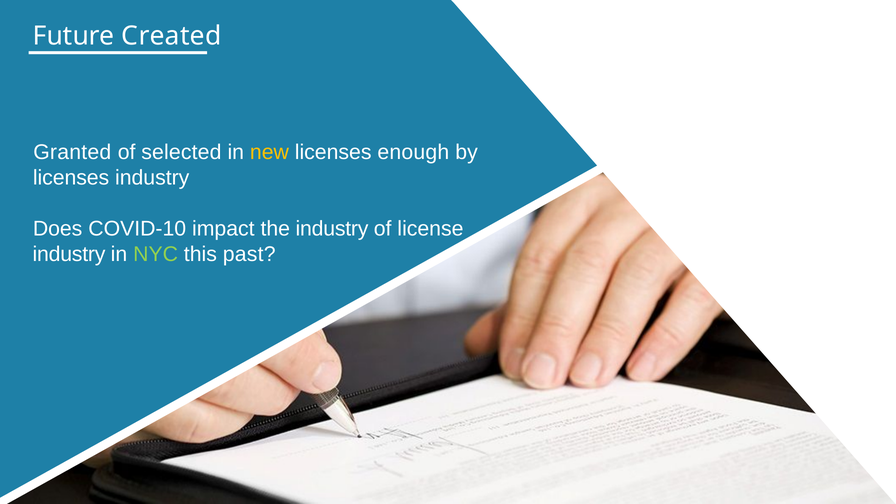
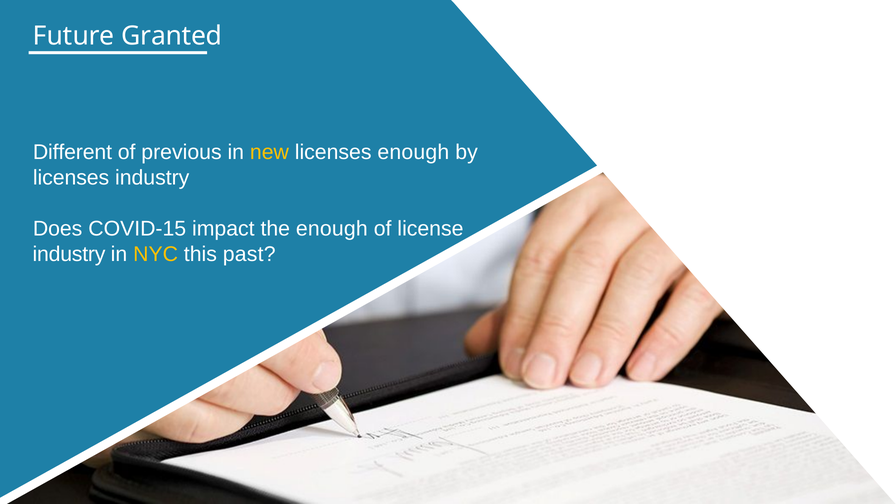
Created: Created -> Granted (172, 36)
Granted: Granted -> Different (72, 152)
selected: selected -> previous (181, 152)
COVID-10: COVID-10 -> COVID-15 (137, 229)
the industry: industry -> enough (332, 229)
NYC colour: light green -> yellow (156, 254)
